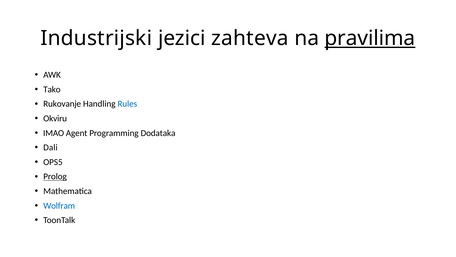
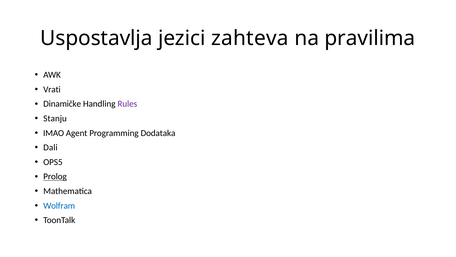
Industrijski: Industrijski -> Uspostavlja (96, 38)
pravilima underline: present -> none (370, 38)
Tako: Tako -> Vrati (52, 89)
Rukovanje: Rukovanje -> Dinamičke (62, 104)
Rules colour: blue -> purple (127, 104)
Okviru: Okviru -> Stanju (55, 118)
